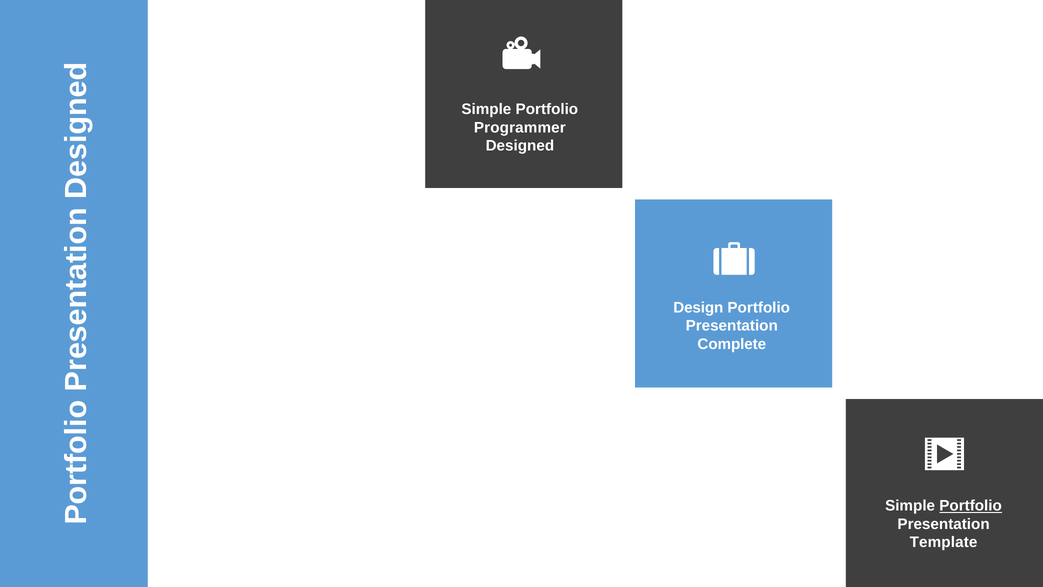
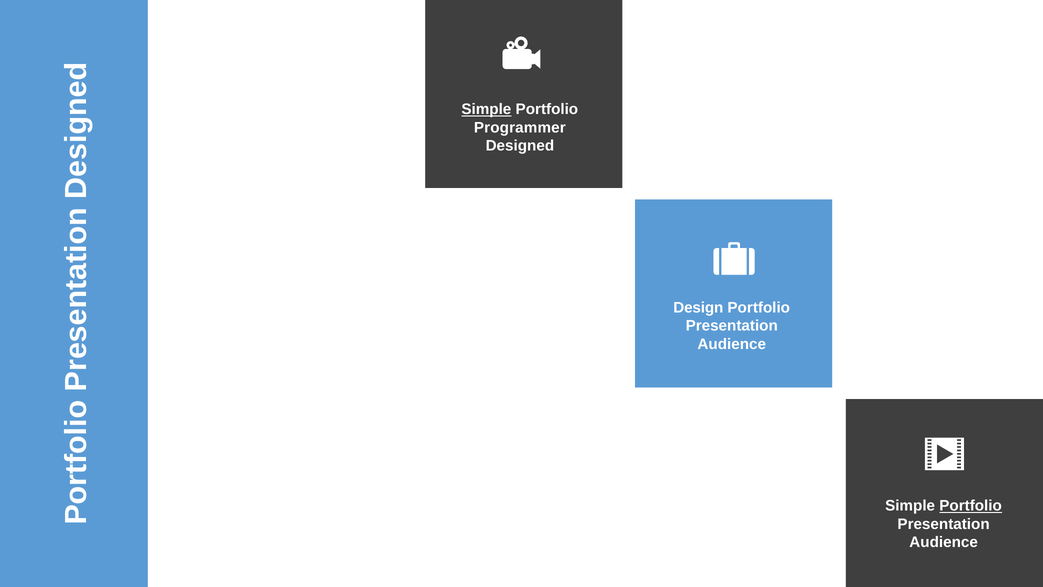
Simple underline: none -> present (486, 109)
Complete: Complete -> Audience (732, 344)
Template: Template -> Audience (944, 542)
